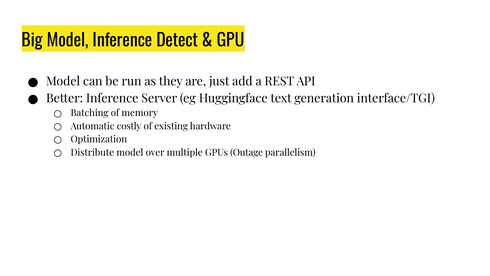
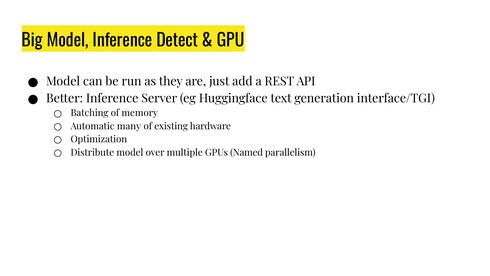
costly: costly -> many (129, 126)
Outage: Outage -> Named (247, 152)
